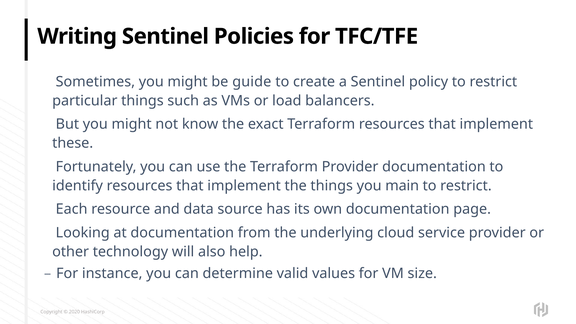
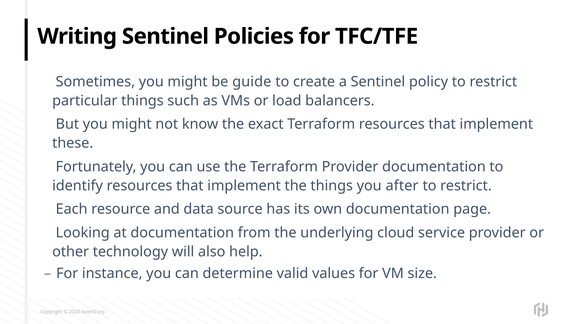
main: main -> after (402, 186)
